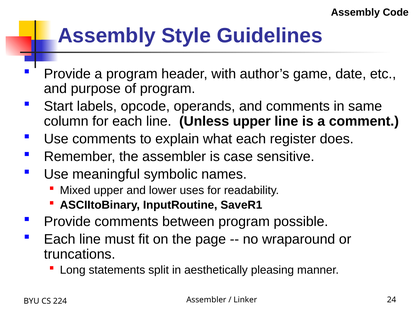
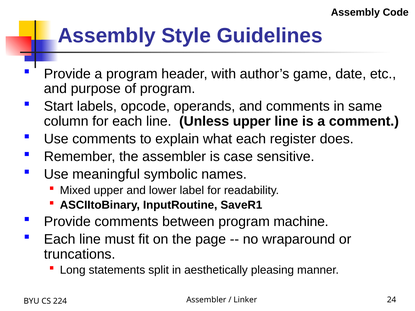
uses: uses -> label (192, 191)
possible: possible -> machine (301, 222)
